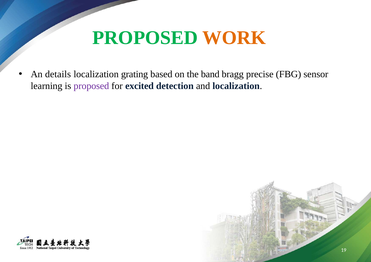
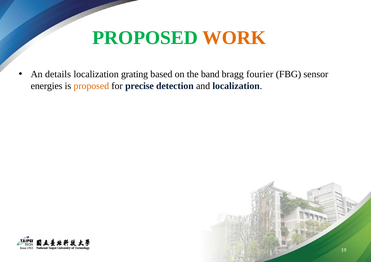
precise: precise -> fourier (260, 74)
learning: learning -> energies (47, 86)
proposed colour: purple -> orange (91, 86)
excited: excited -> precise (139, 86)
